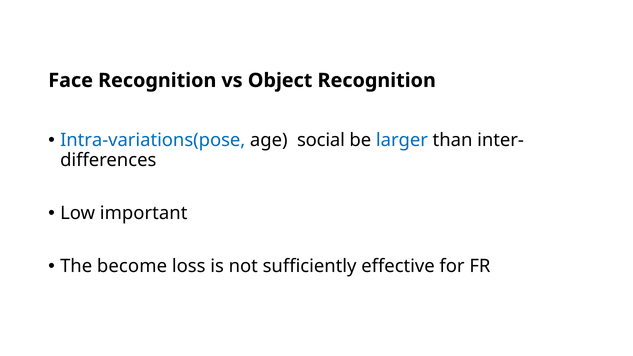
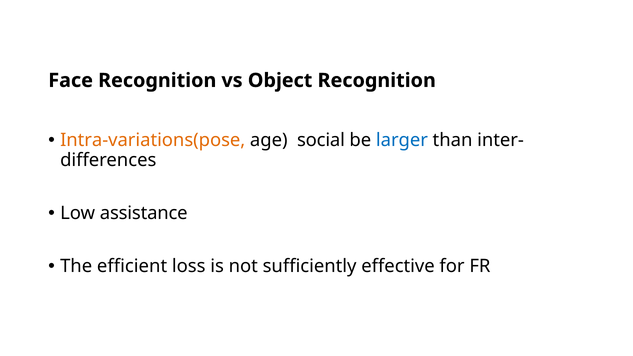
Intra-variations(pose colour: blue -> orange (153, 140)
important: important -> assistance (144, 213)
become: become -> efficient (132, 266)
